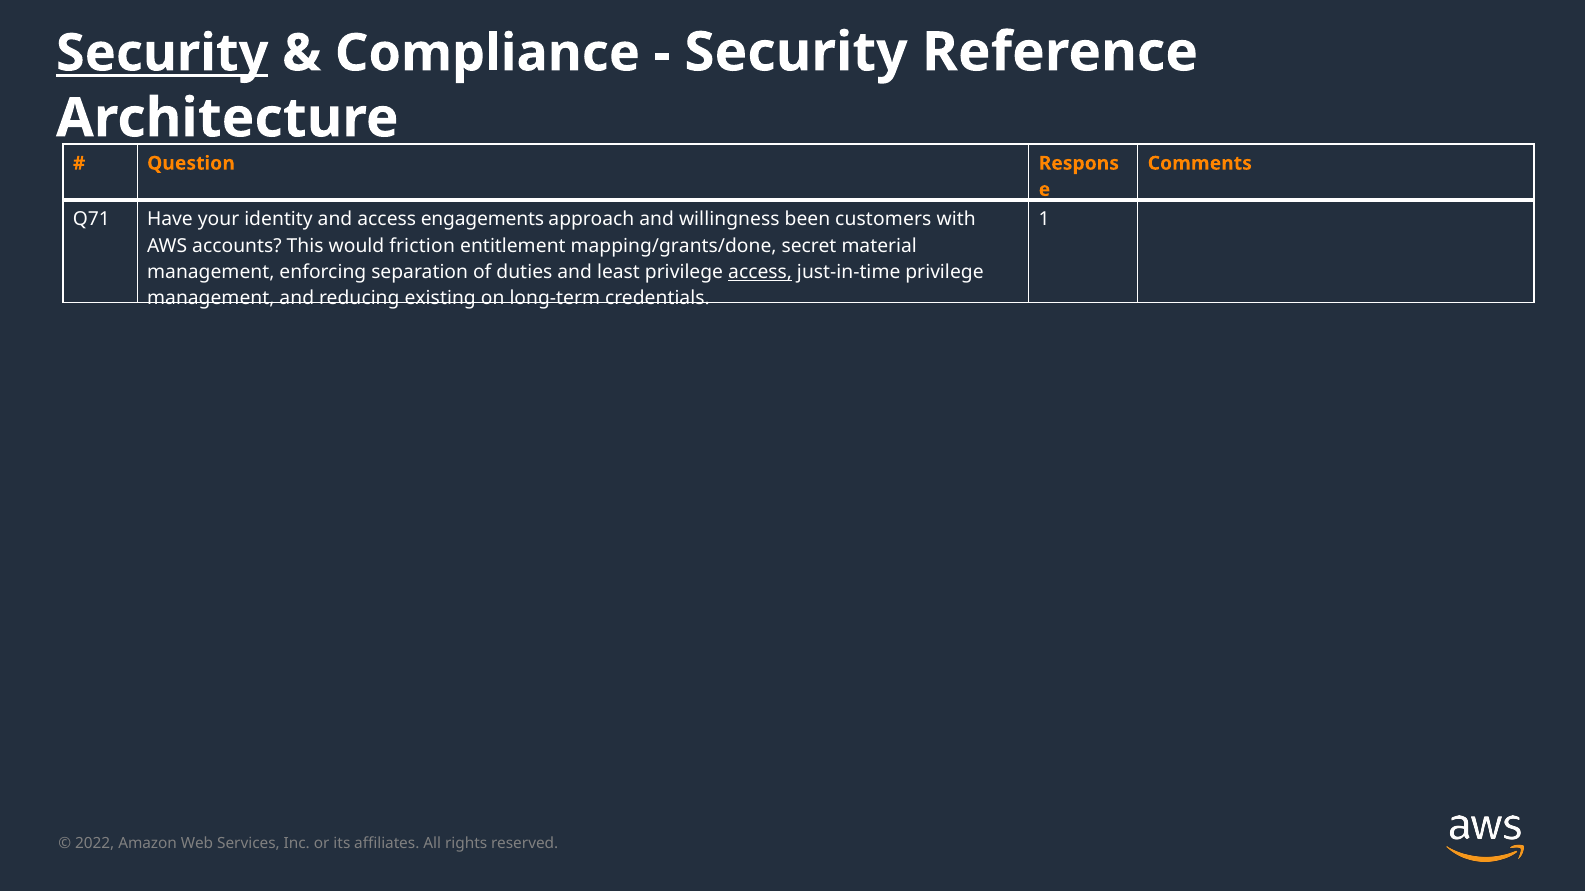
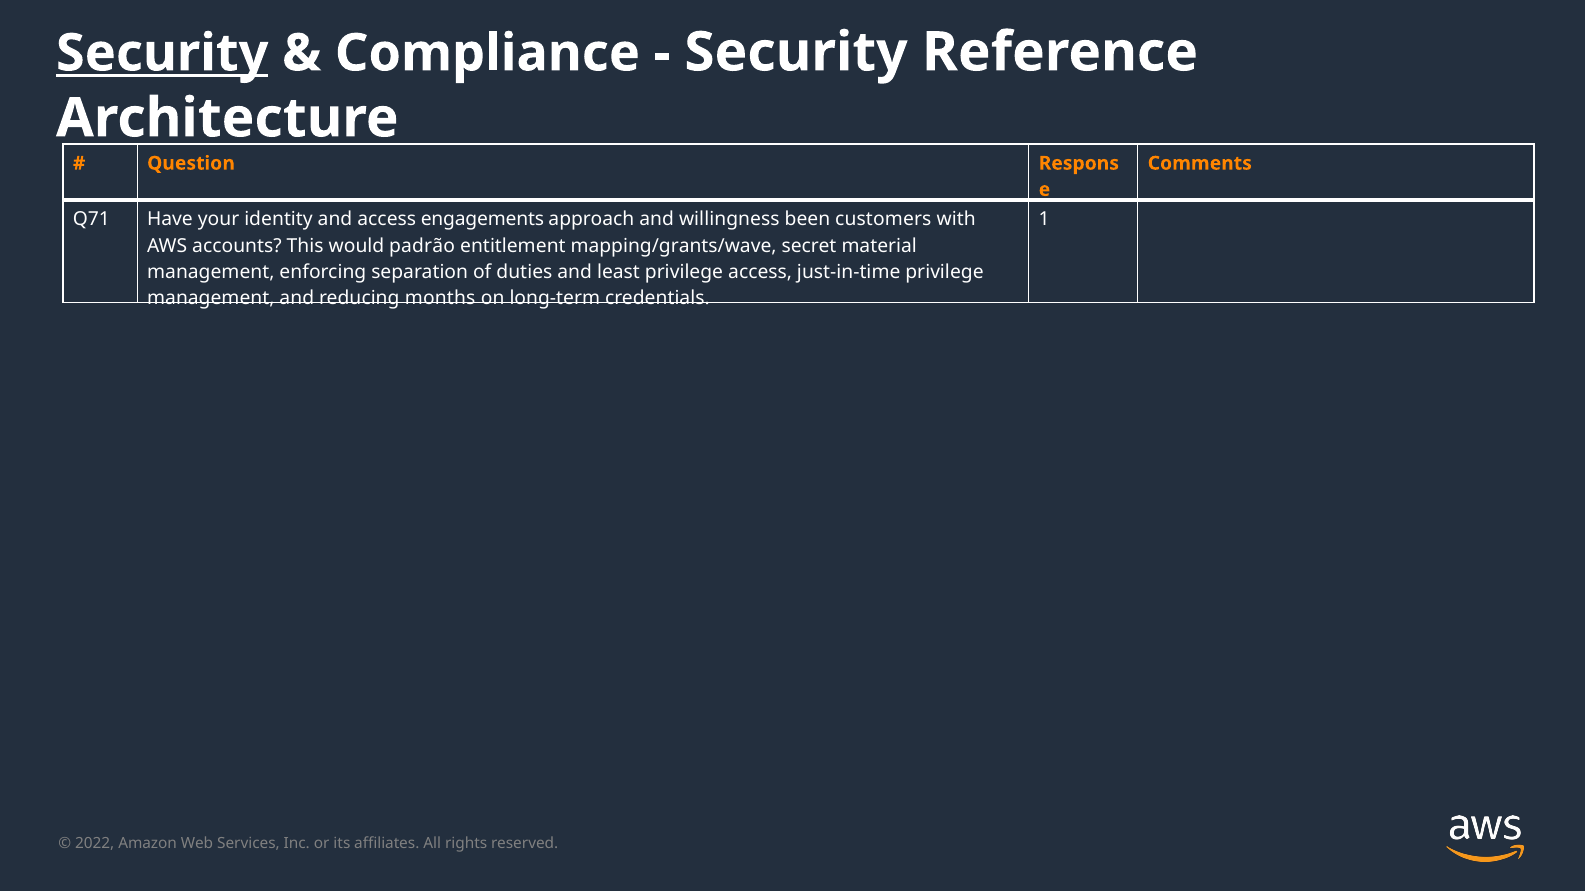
friction: friction -> padrão (422, 246)
mapping/grants/done: mapping/grants/done -> mapping/grants/wave (674, 246)
access underline: present -> none (760, 272)
existing: existing -> months (440, 298)
